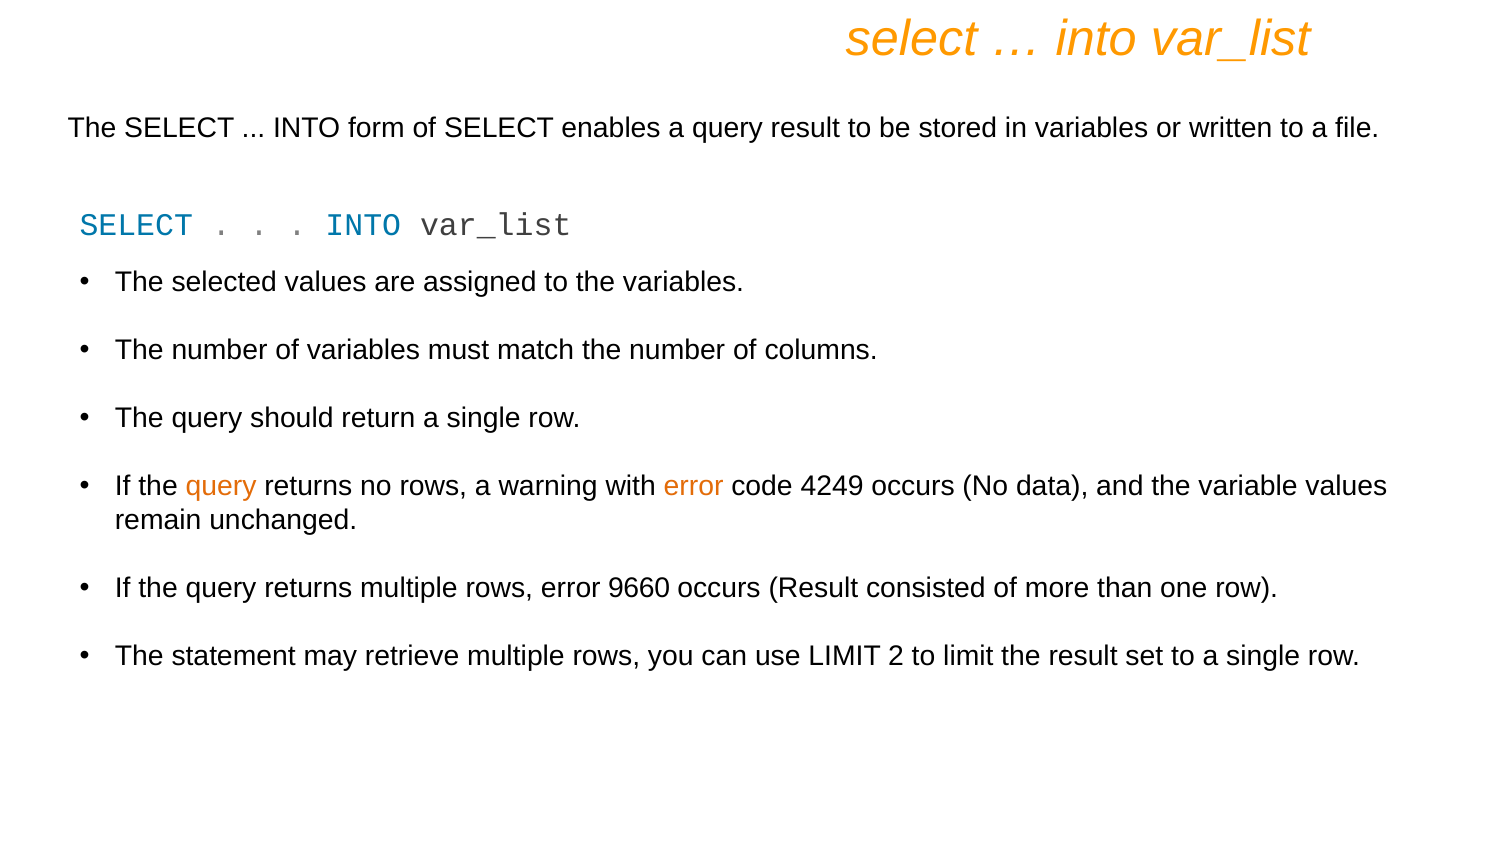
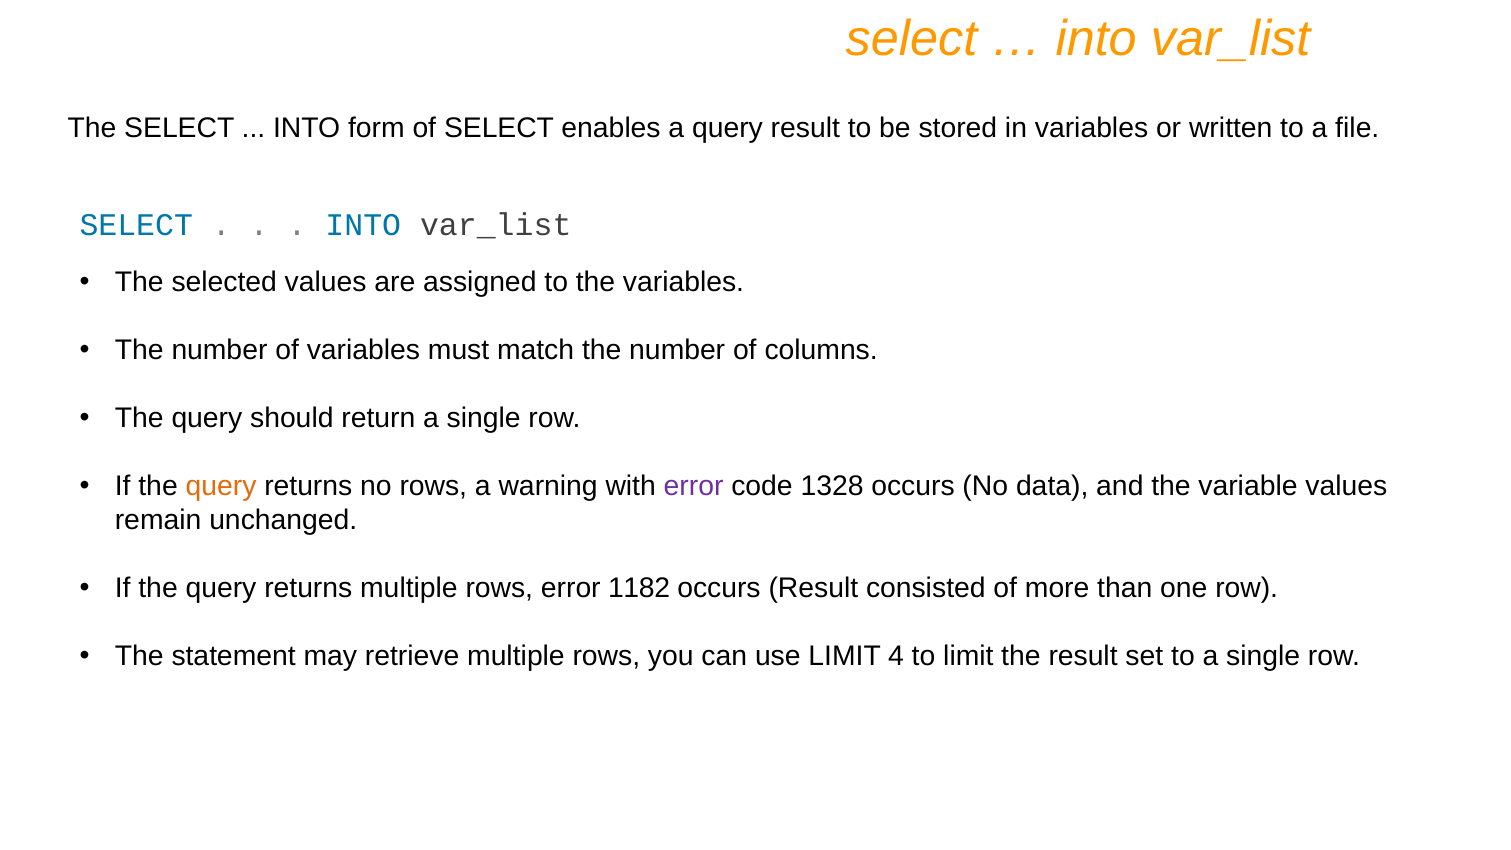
error colour: orange -> purple (694, 487)
4249: 4249 -> 1328 (832, 487)
9660: 9660 -> 1182 (639, 589)
2: 2 -> 4 (896, 656)
